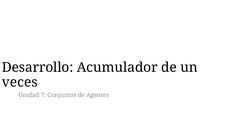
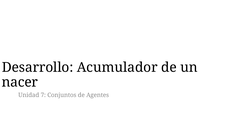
veces: veces -> nacer (20, 82)
